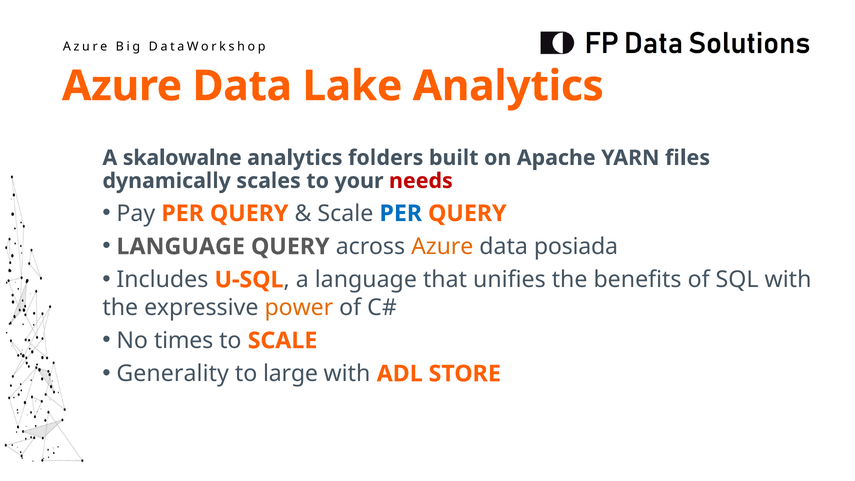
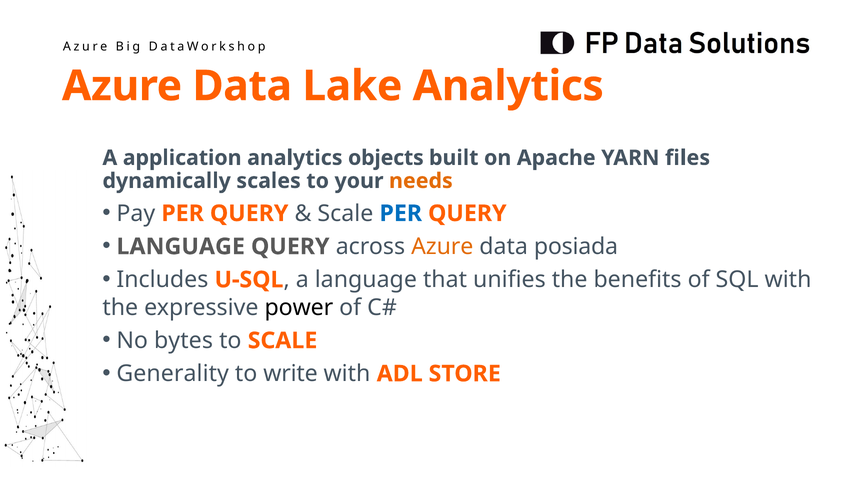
skalowalne: skalowalne -> application (182, 158)
folders: folders -> objects (386, 158)
needs colour: red -> orange (421, 181)
power colour: orange -> black (299, 307)
times: times -> bytes (184, 341)
large: large -> write (291, 374)
